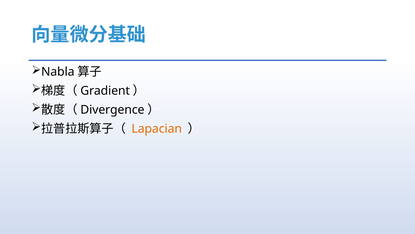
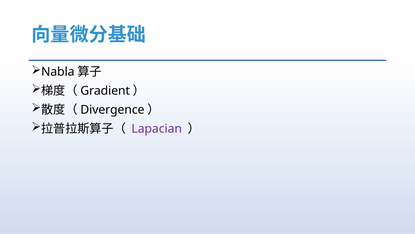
Lapacian colour: orange -> purple (157, 128)
